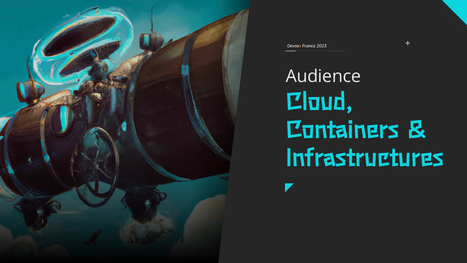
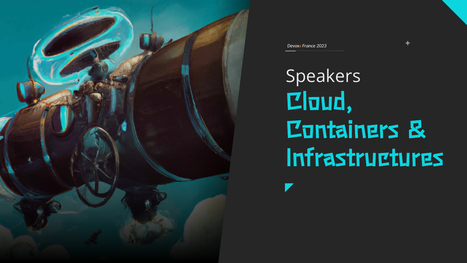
Audience: Audience -> Speakers (323, 76)
